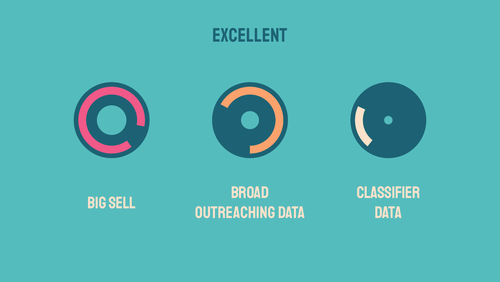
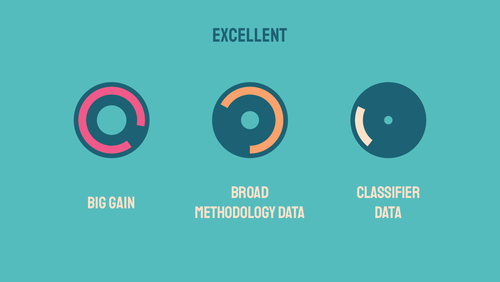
sell: sell -> gain (122, 203)
outreaching: outreaching -> methodology (235, 212)
